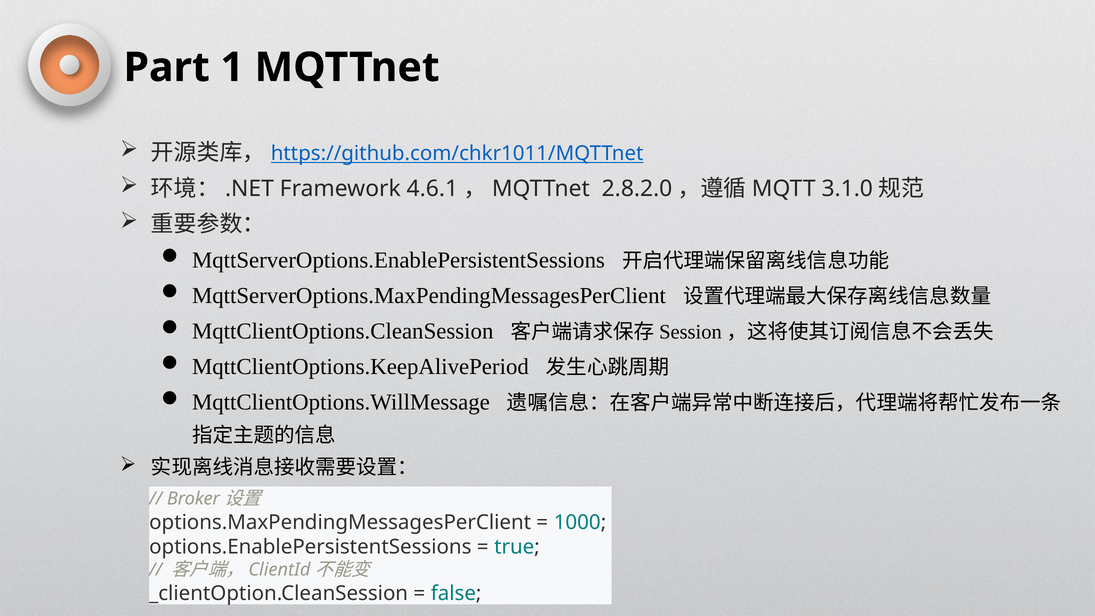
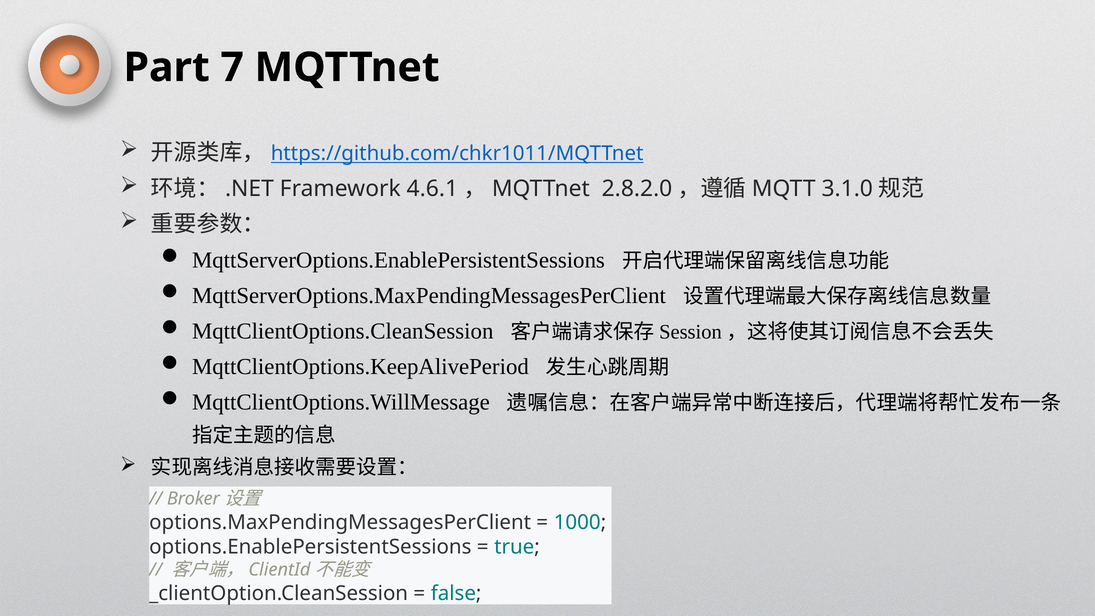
1: 1 -> 7 (232, 67)
